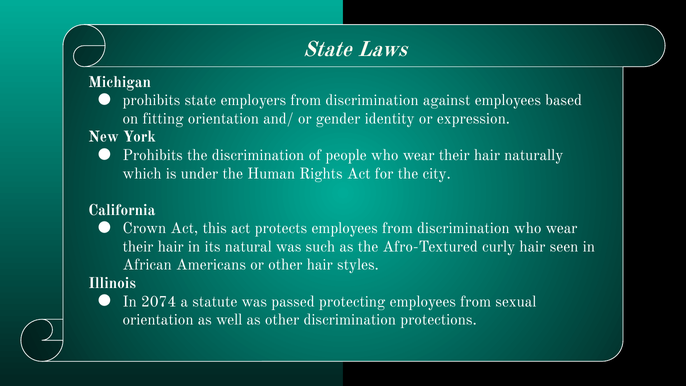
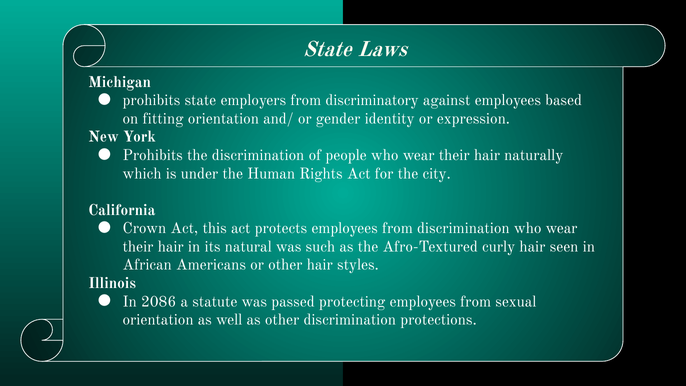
employers from discrimination: discrimination -> discriminatory (372, 100)
2074: 2074 -> 2086 (159, 301)
